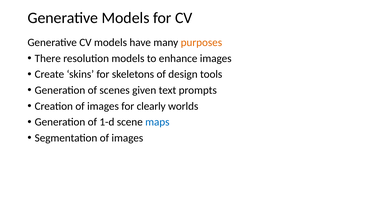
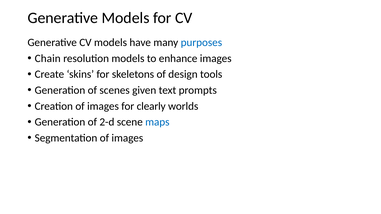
purposes colour: orange -> blue (201, 42)
There: There -> Chain (48, 58)
1-d: 1-d -> 2-d (107, 122)
